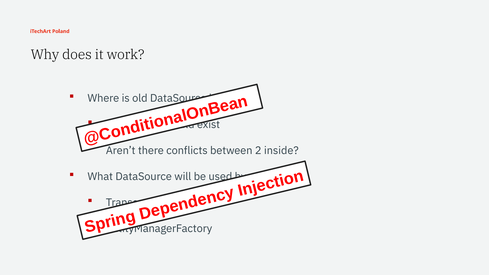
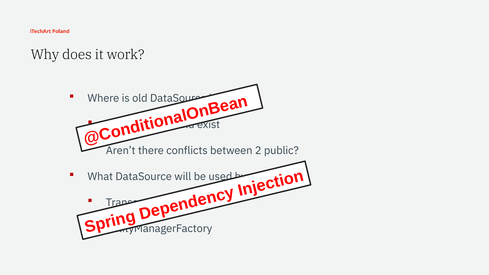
inside: inside -> public (281, 151)
